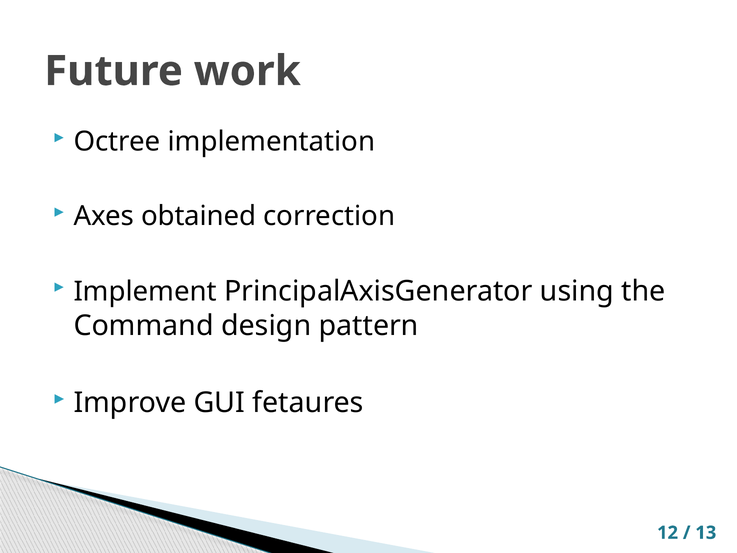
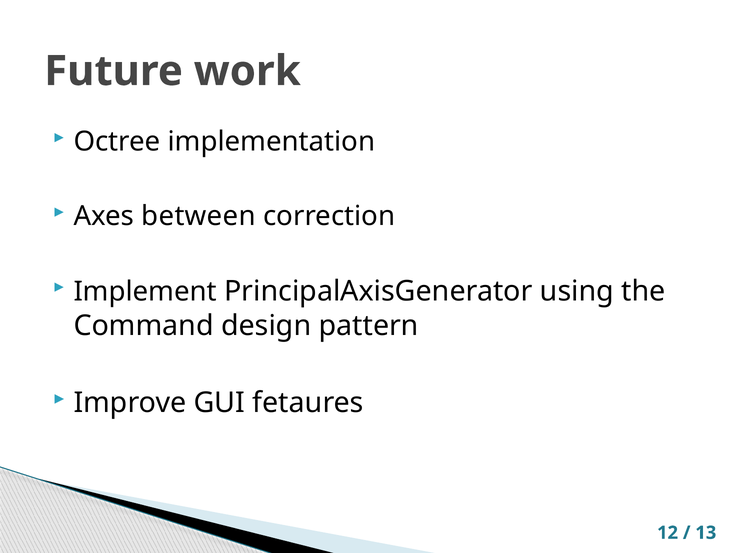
obtained: obtained -> between (198, 216)
